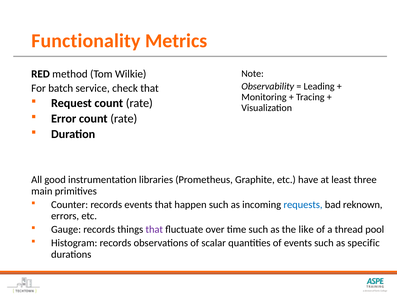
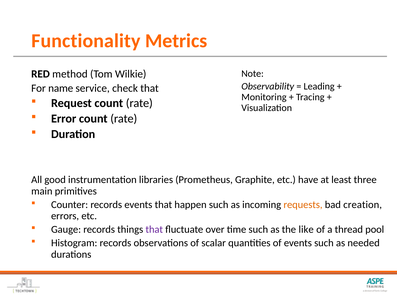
batch: batch -> name (61, 88)
requests colour: blue -> orange (303, 204)
reknown: reknown -> creation (363, 204)
specific: specific -> needed (364, 243)
